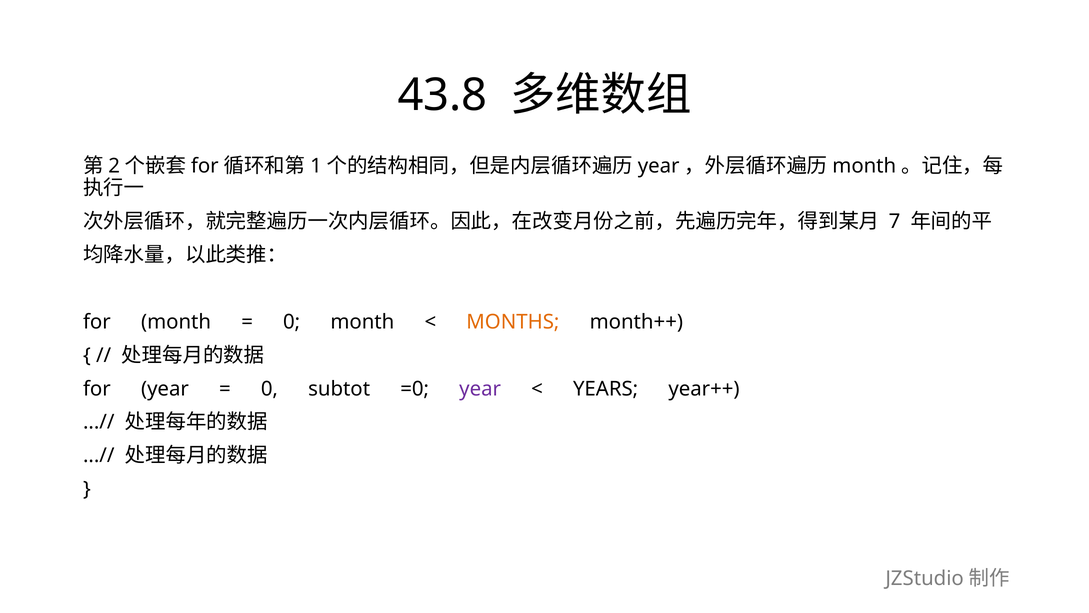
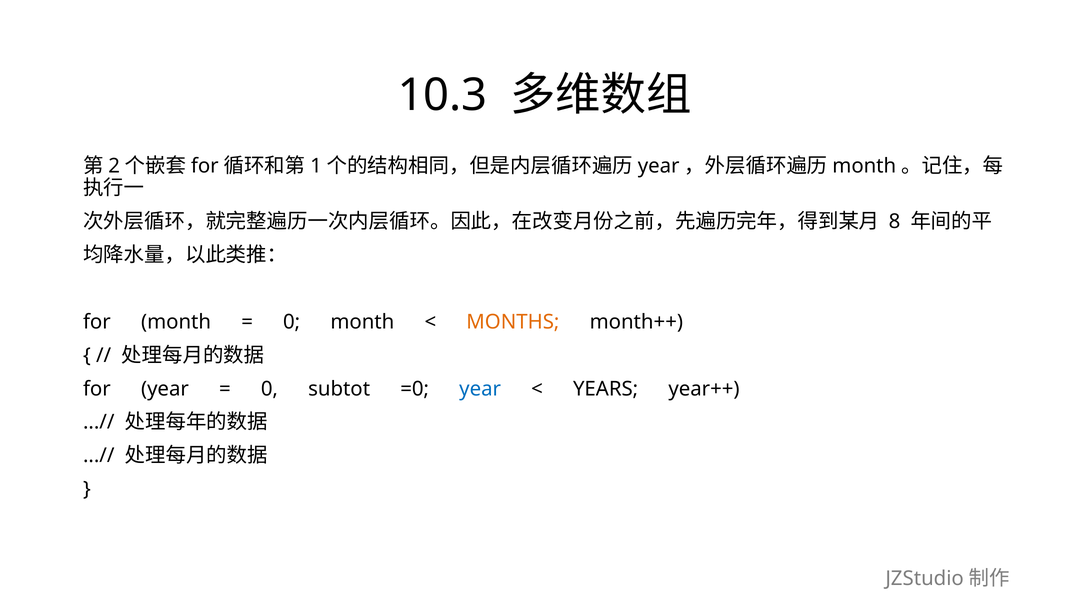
43.8: 43.8 -> 10.3 (442, 95)
7: 7 -> 8 (895, 221)
year colour: purple -> blue (480, 388)
